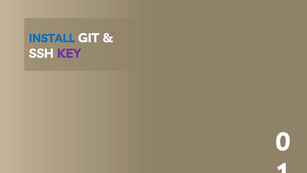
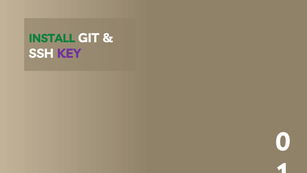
INSTALL colour: blue -> green (52, 39)
